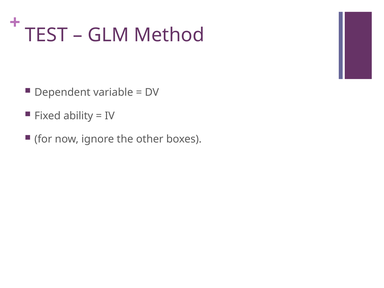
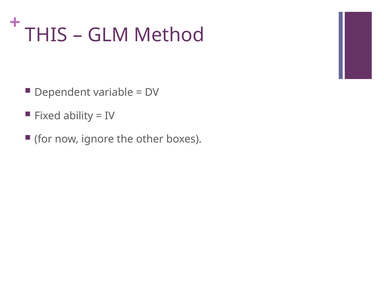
TEST: TEST -> THIS (46, 35)
